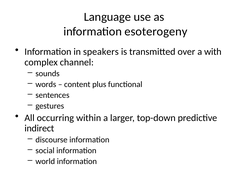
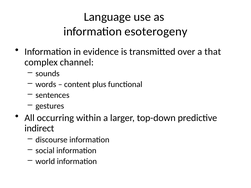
speakers: speakers -> evidence (101, 52)
with: with -> that (213, 52)
